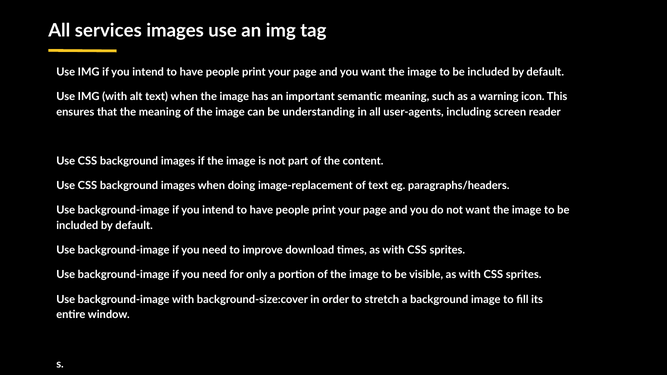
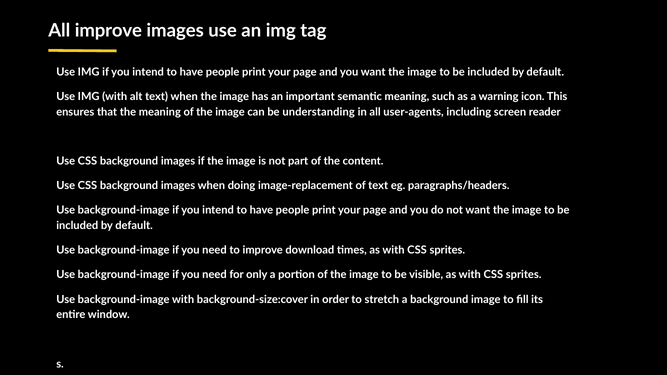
All services: services -> improve (108, 30)
